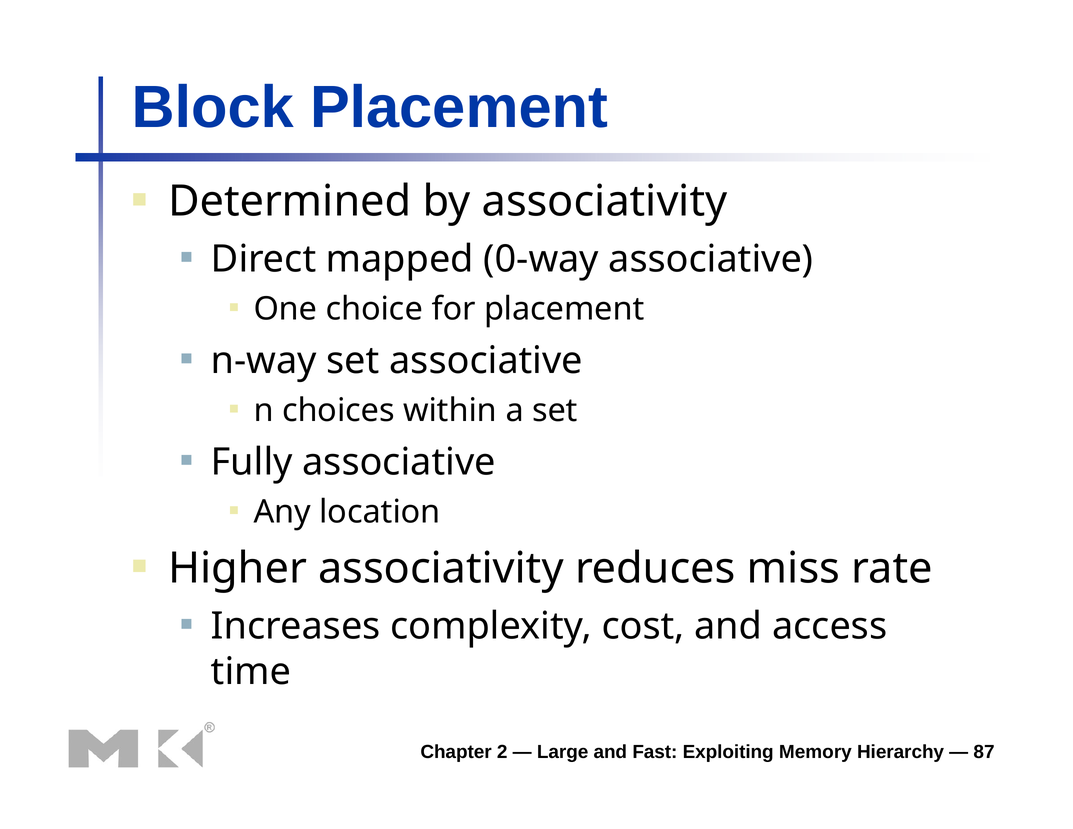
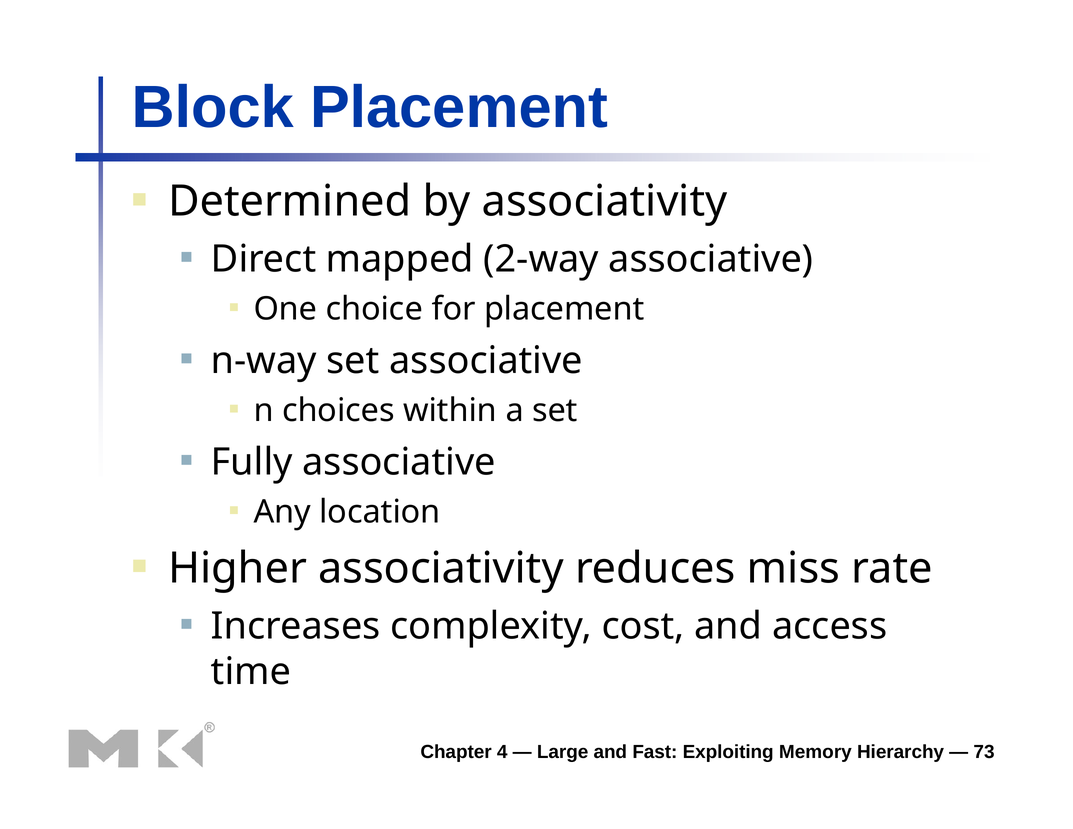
0-way: 0-way -> 2-way (541, 259)
2: 2 -> 4 (502, 752)
87: 87 -> 73 (984, 752)
